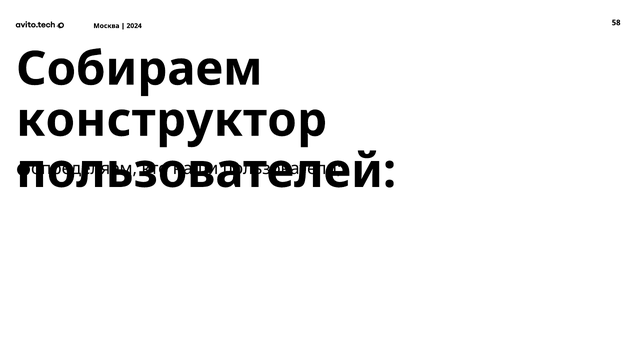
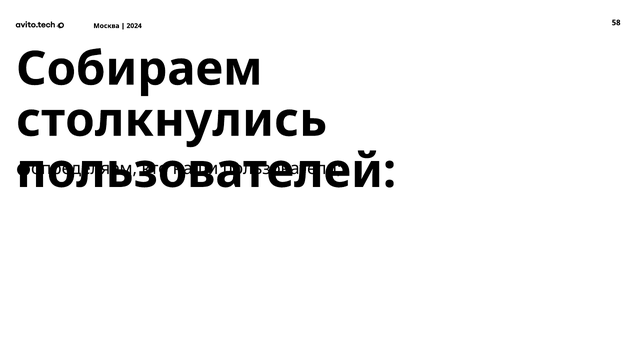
конструктор: конструктор -> столкнулись (172, 120)
